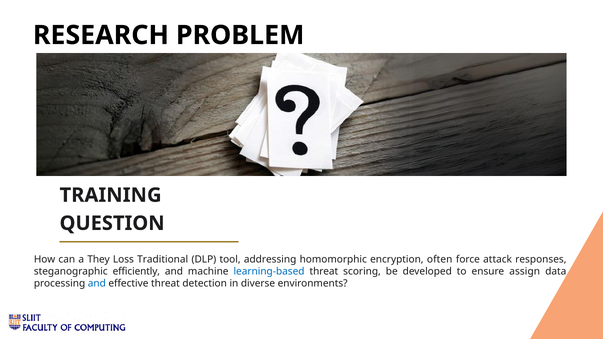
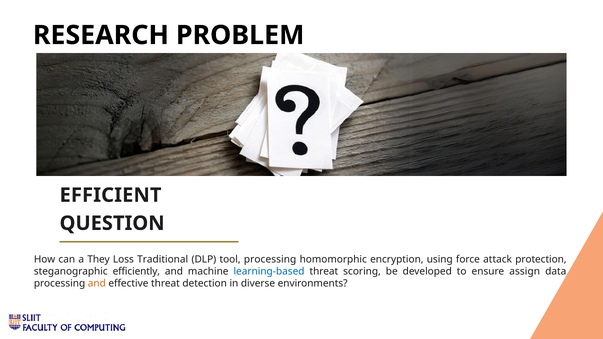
TRAINING: TRAINING -> EFFICIENT (111, 195)
tool addressing: addressing -> processing (270, 260)
often: often -> using (440, 260)
responses: responses -> protection (541, 260)
and colour: blue -> orange (97, 284)
